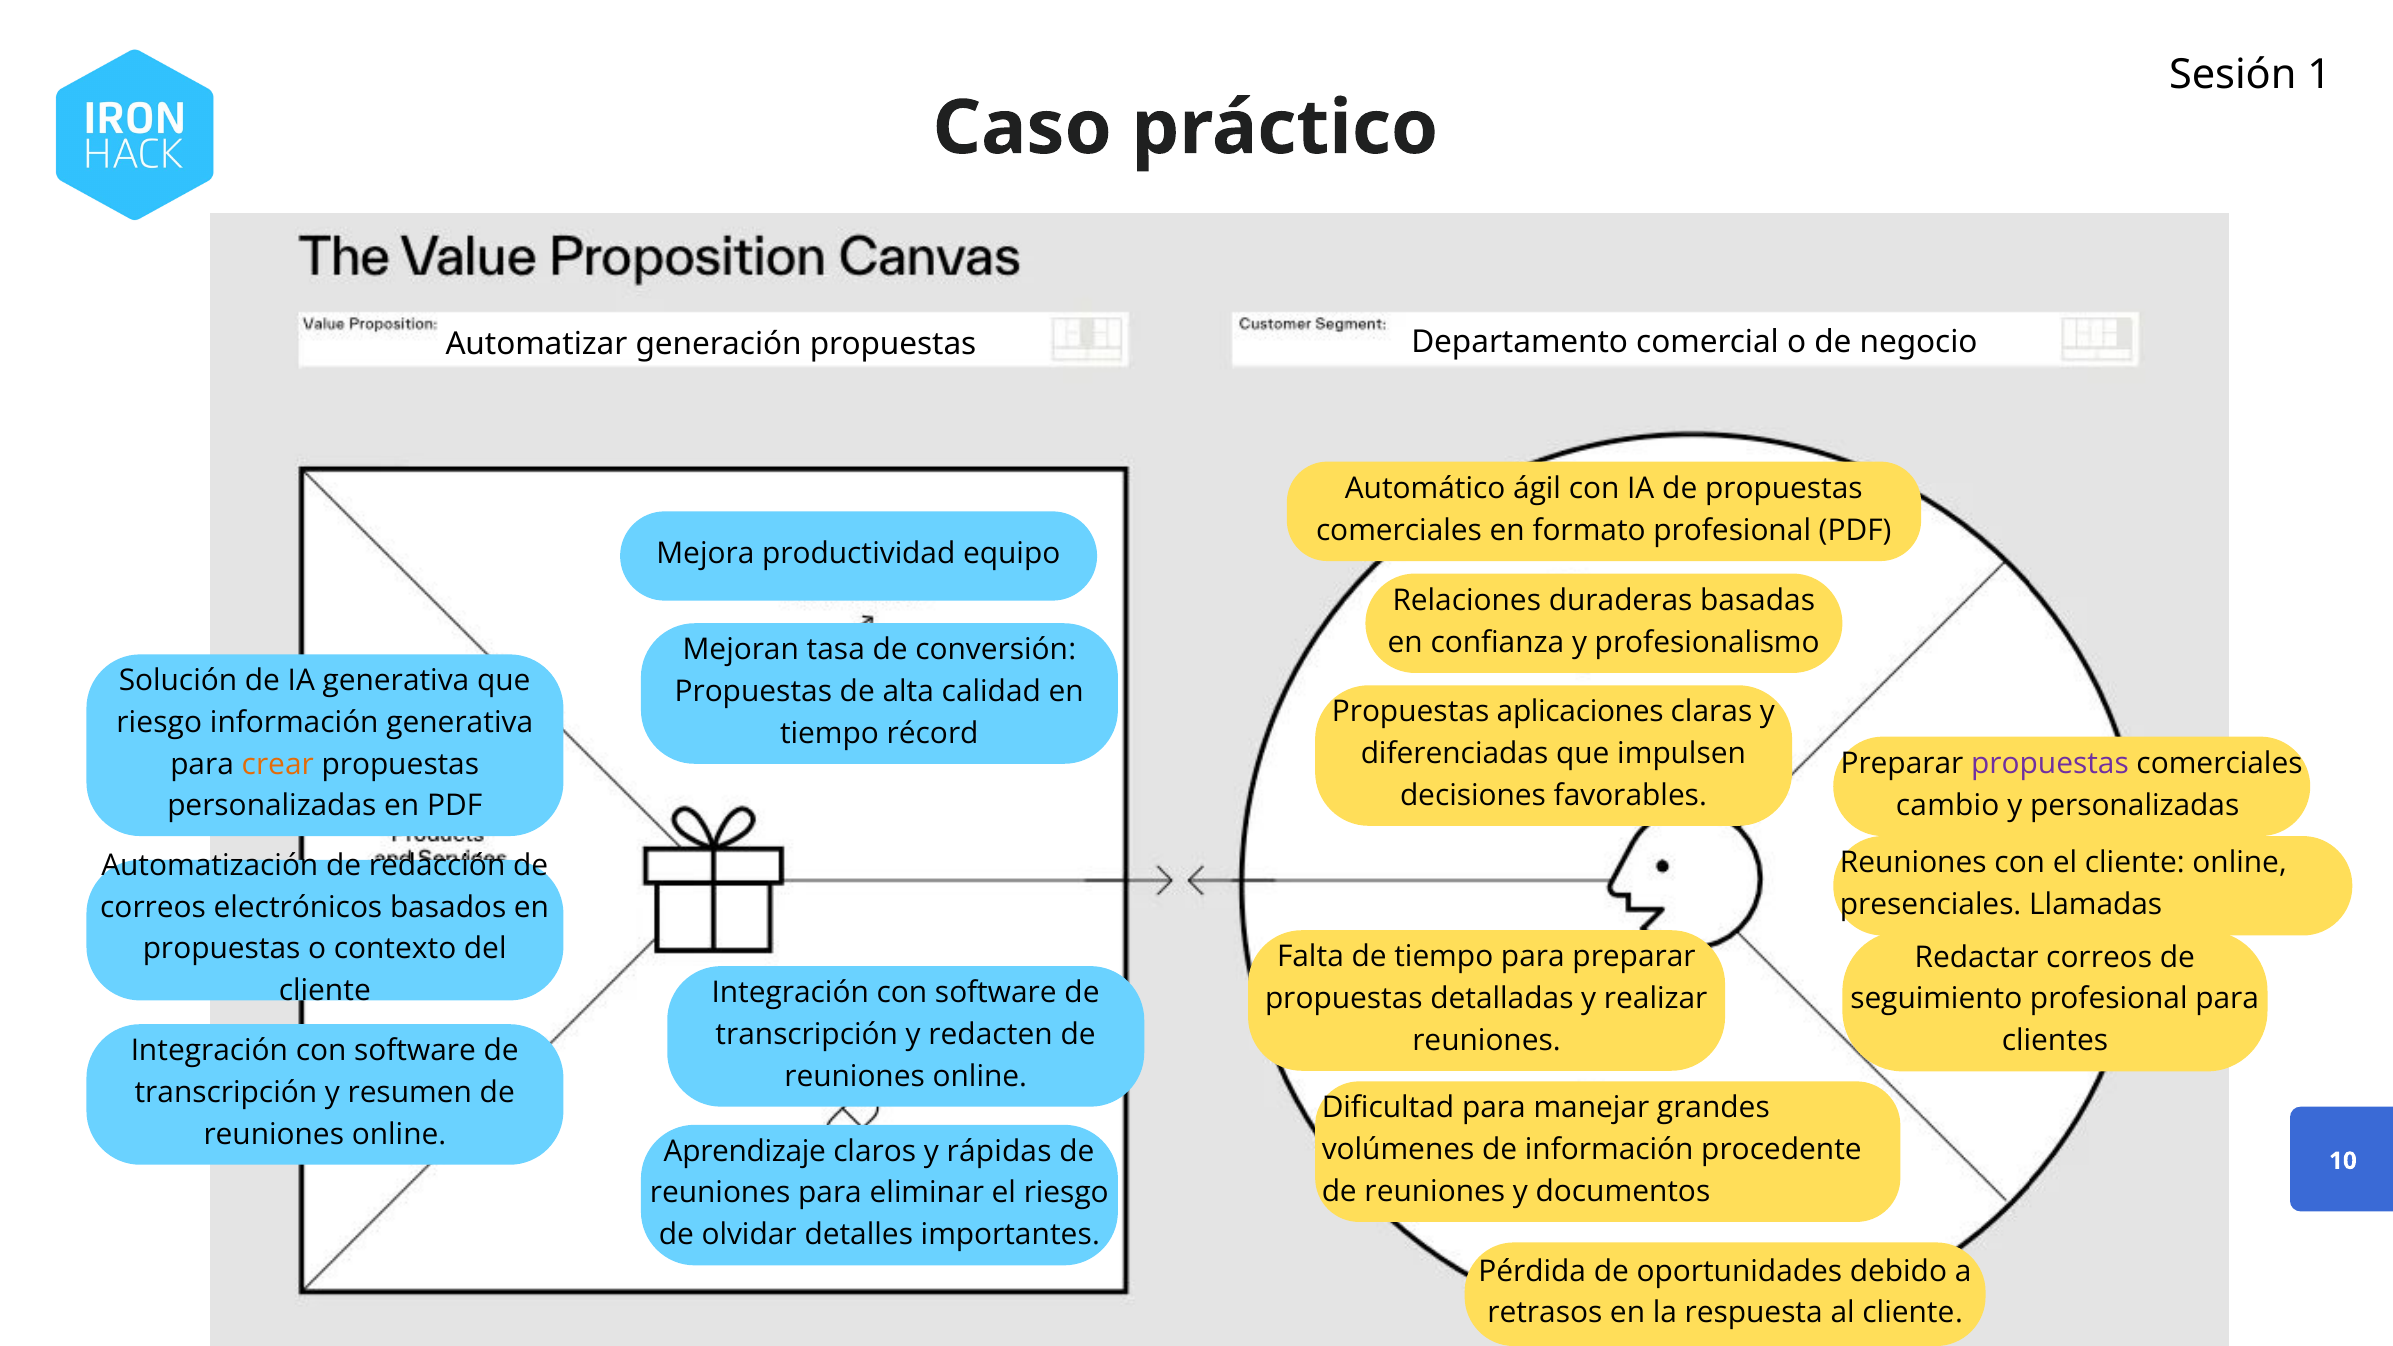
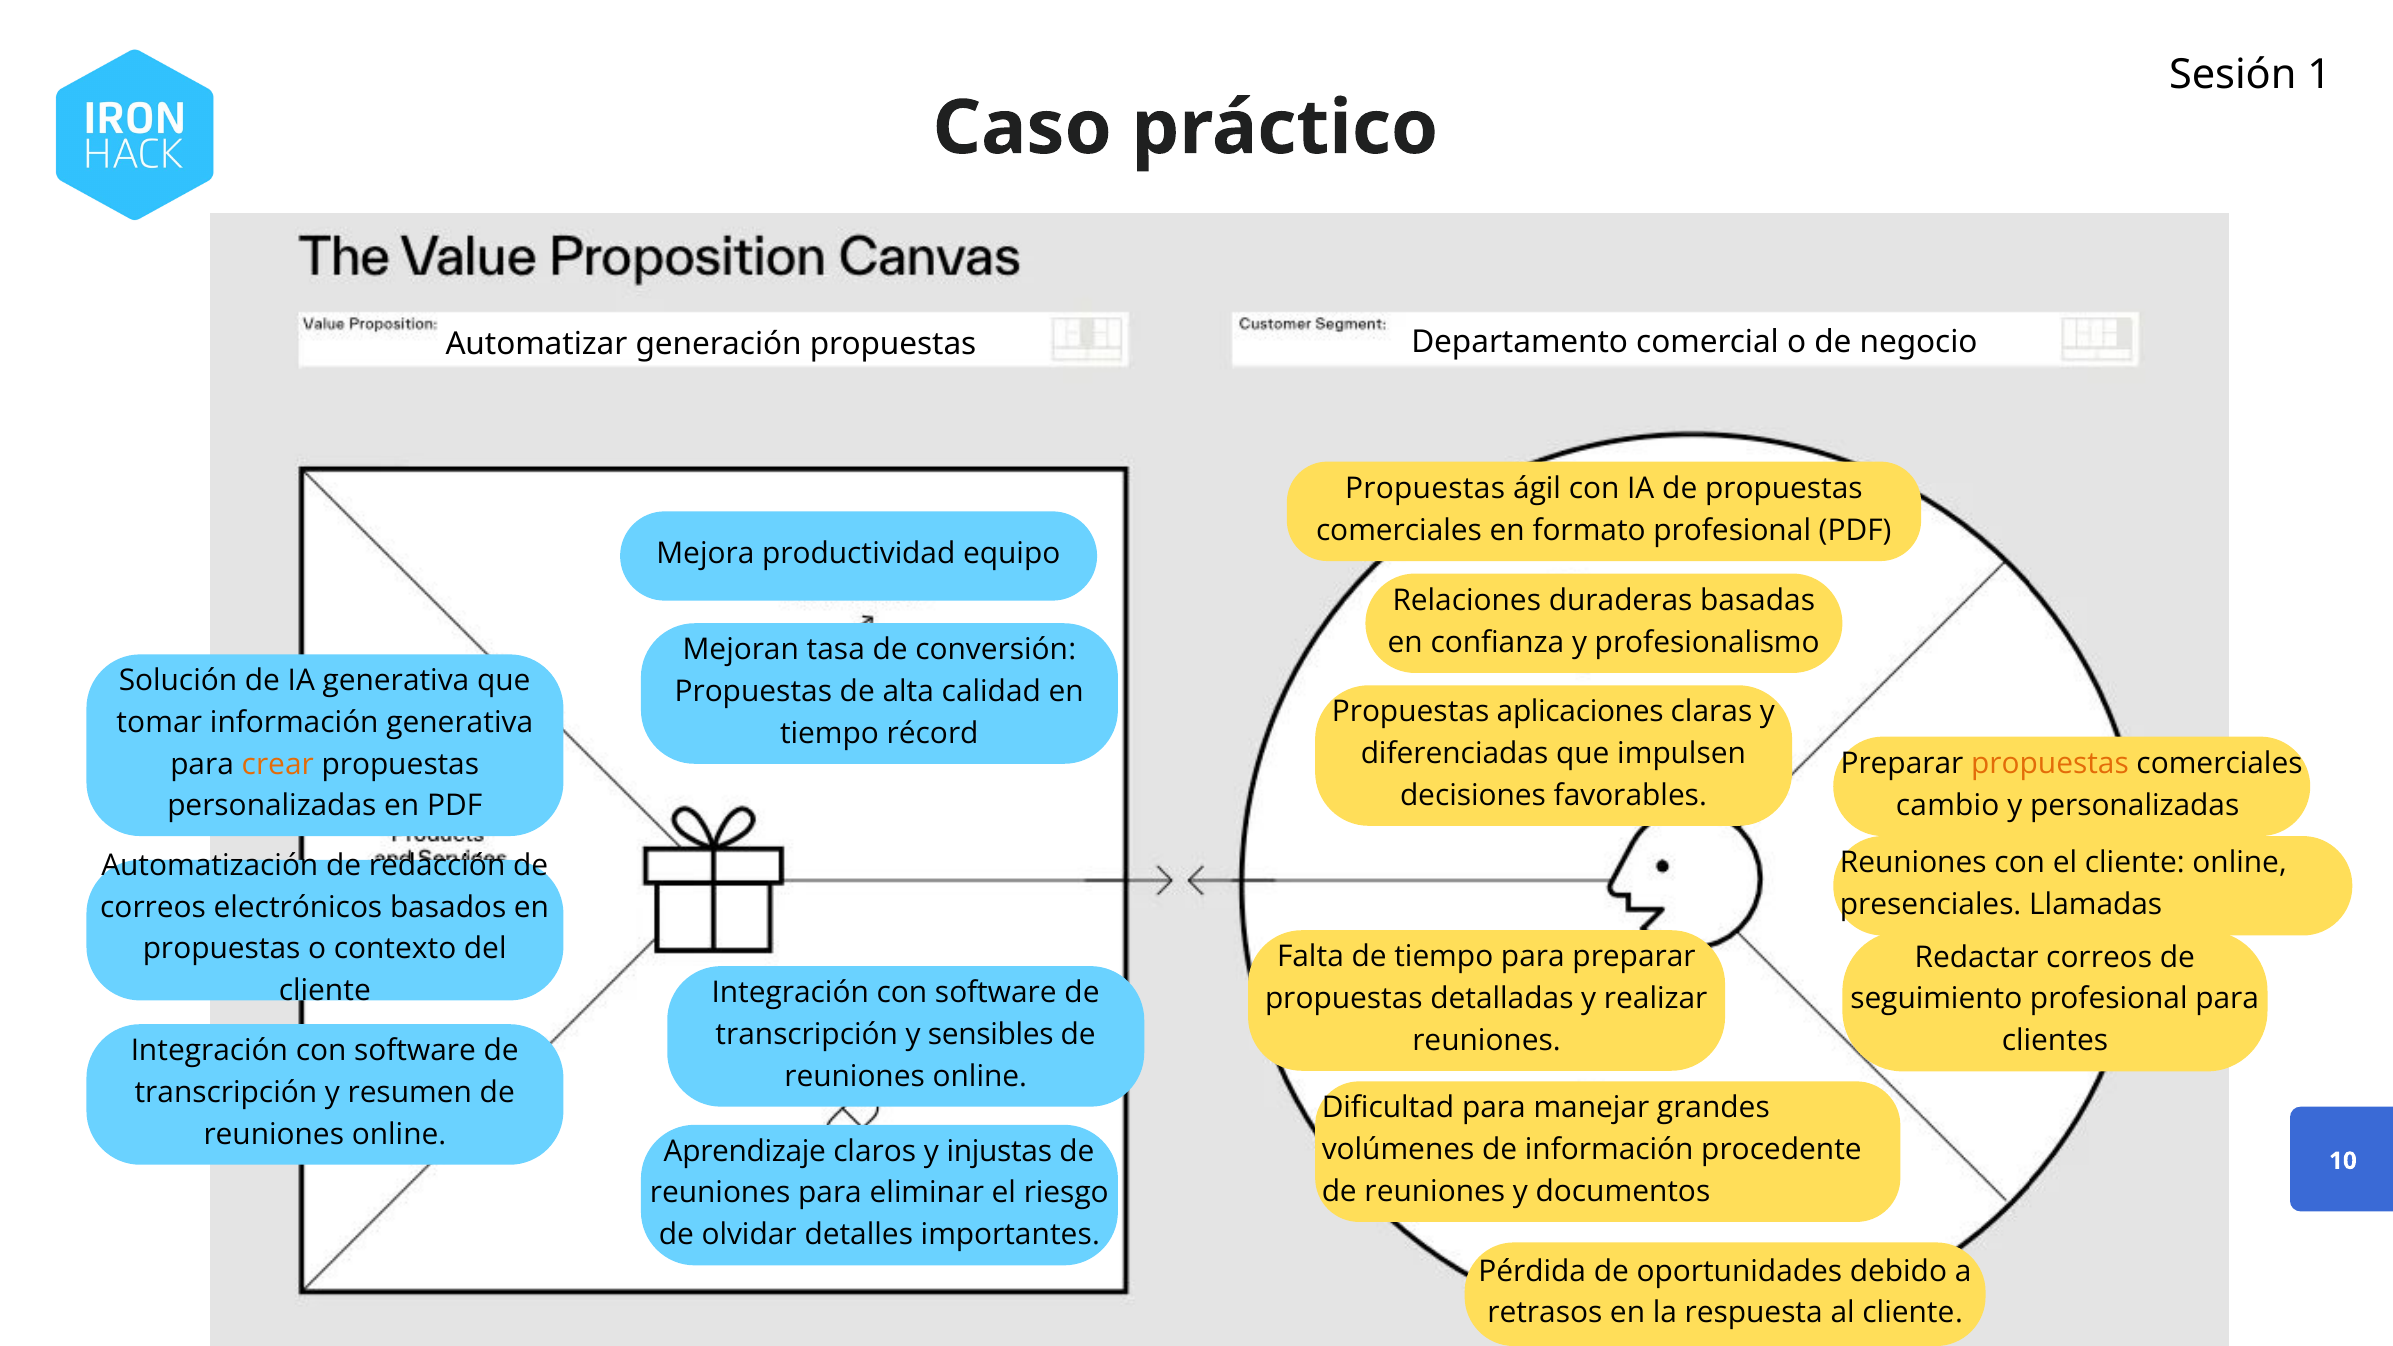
Automático: Automático -> Propuestas (1425, 488)
riesgo: riesgo -> tomar (159, 722)
propuestas colour: purple -> orange (2050, 763)
redacten: redacten -> sensibles (991, 1034)
rápidas: rápidas -> injustas (999, 1151)
